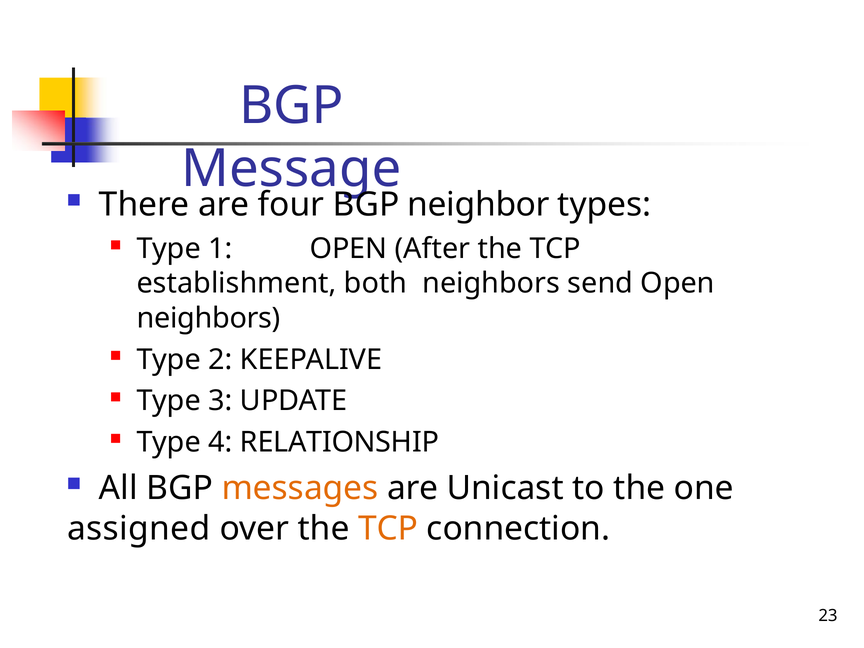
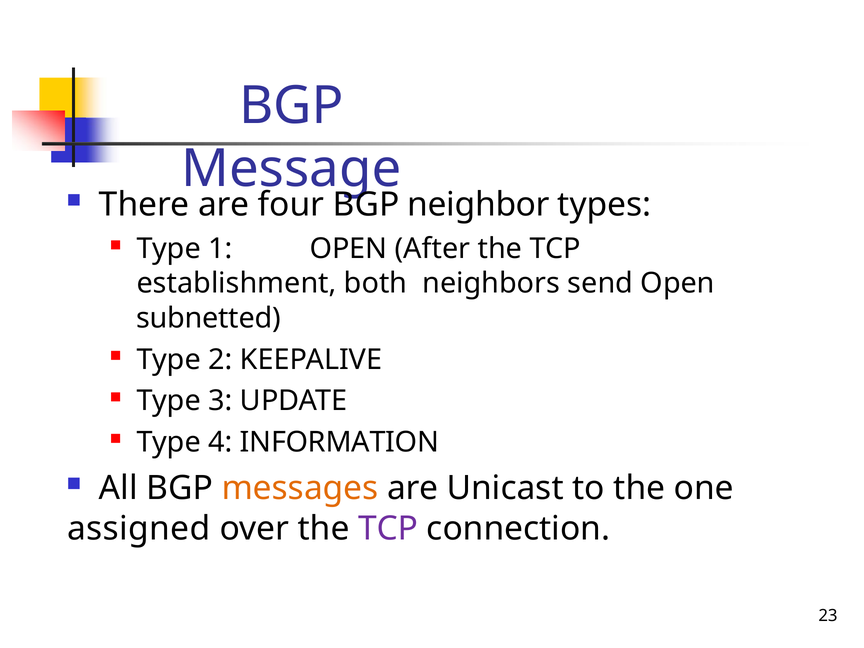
neighbors: neighbors -> subnetted (209, 318)
RELATIONSHIP: RELATIONSHIP -> INFORMATION (339, 442)
TCP colour: orange -> purple (388, 529)
